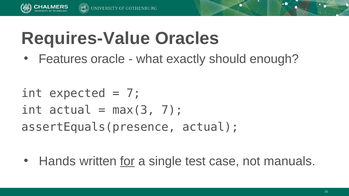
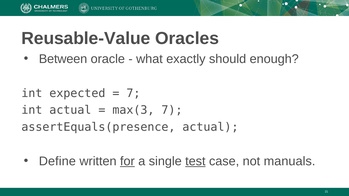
Requires-Value: Requires-Value -> Reusable-Value (86, 39)
Features: Features -> Between (63, 59)
Hands: Hands -> Define (57, 162)
test underline: none -> present (195, 162)
